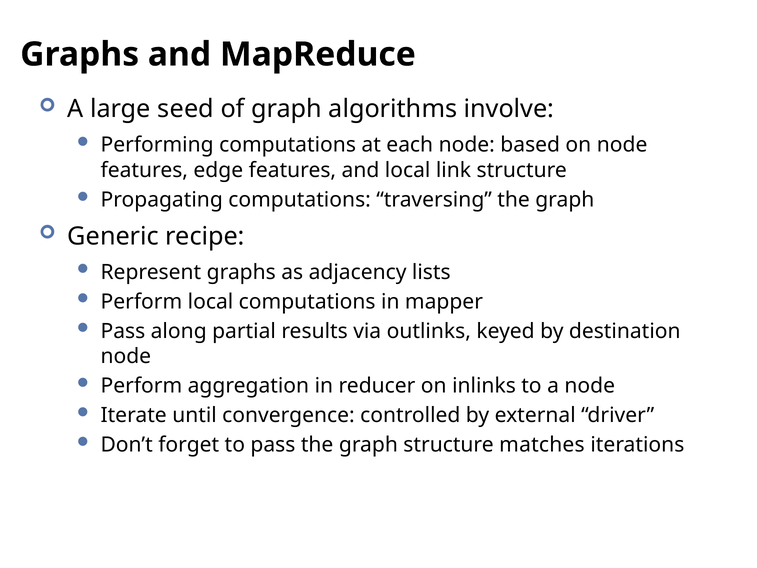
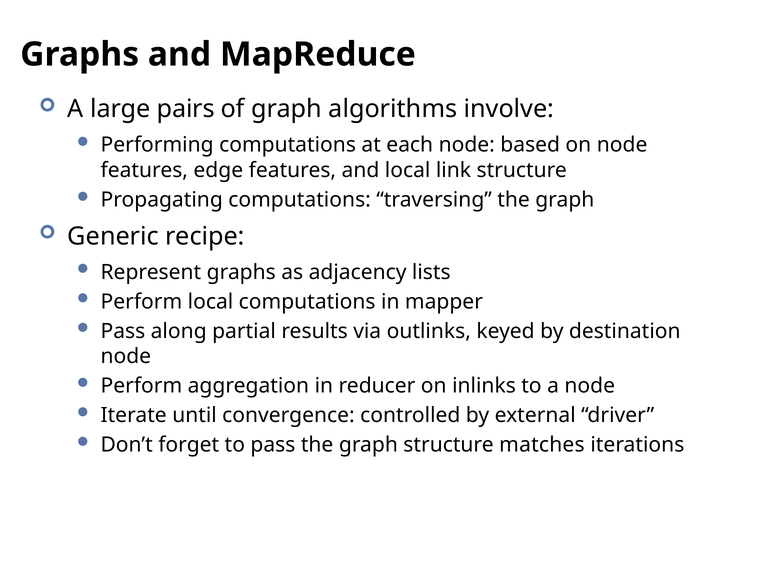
seed: seed -> pairs (186, 109)
